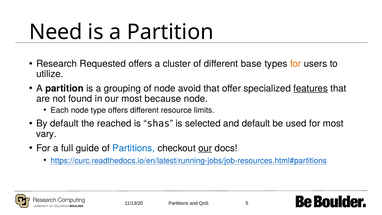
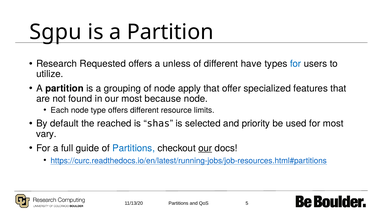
Need: Need -> Sgpu (56, 32)
cluster: cluster -> unless (177, 64)
base: base -> have (251, 64)
for colour: orange -> blue (296, 64)
avoid: avoid -> apply (190, 88)
features underline: present -> none (311, 88)
and default: default -> priority (256, 124)
